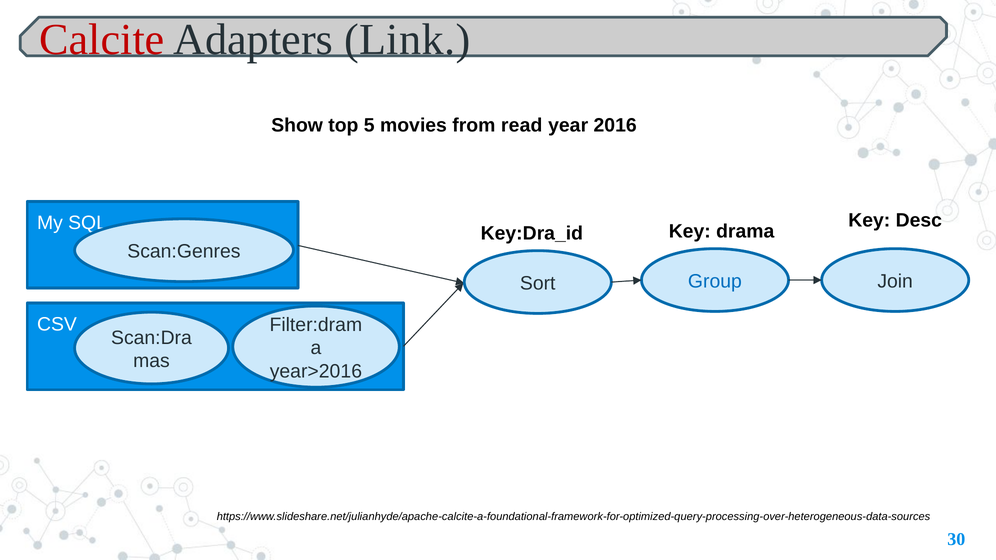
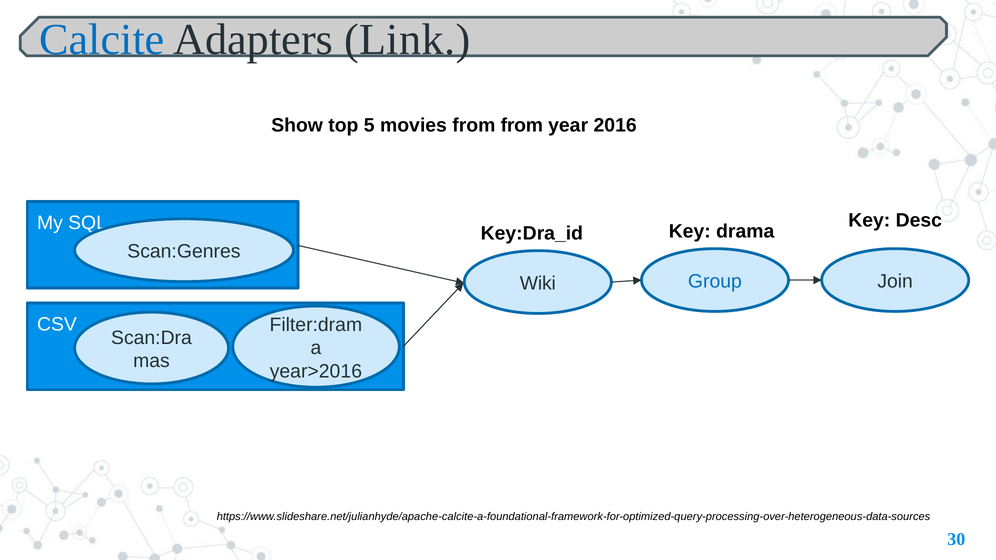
Calcite colour: red -> blue (102, 40)
from read: read -> from (522, 126)
Sort: Sort -> Wiki (538, 284)
